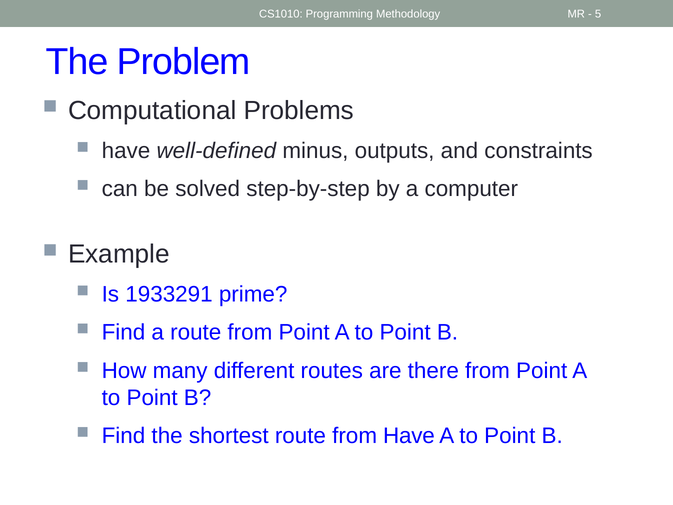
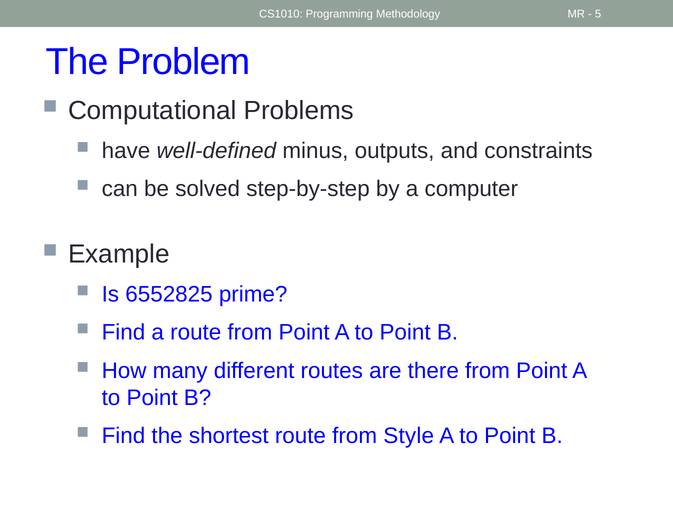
1933291: 1933291 -> 6552825 (169, 294)
from Have: Have -> Style (409, 436)
